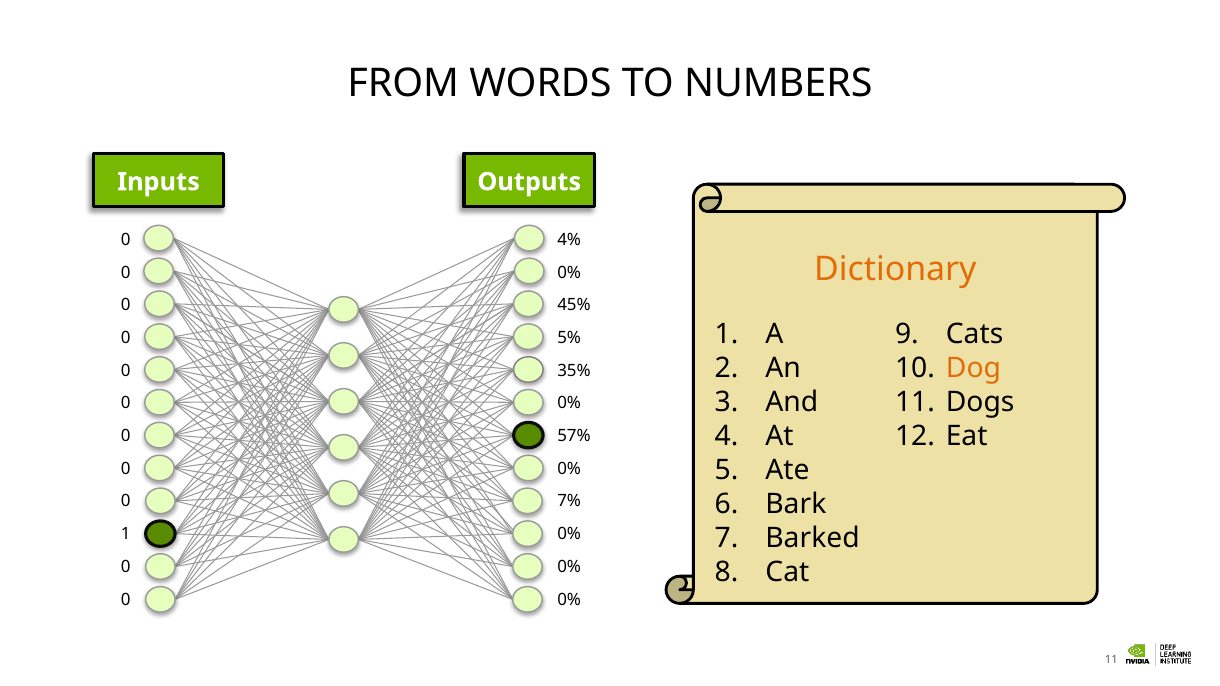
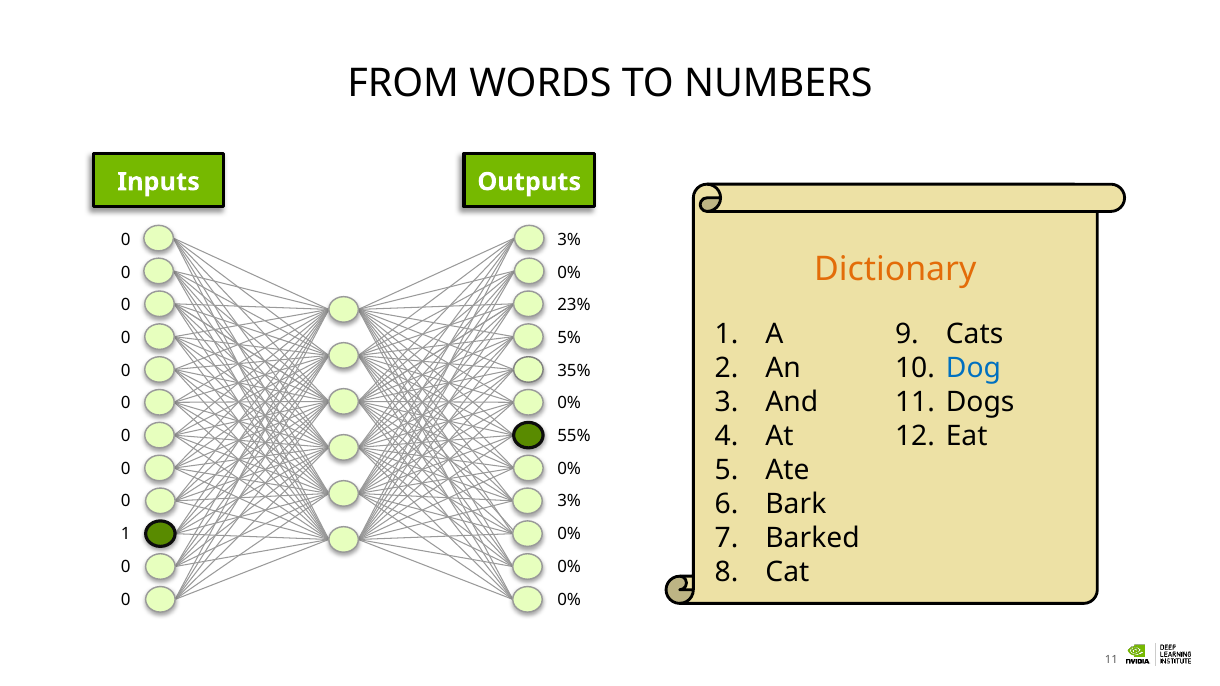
4%: 4% -> 3% (569, 240)
45%: 45% -> 23% (574, 305)
Dog colour: orange -> blue (973, 369)
57%: 57% -> 55% (574, 436)
7%: 7% -> 3% (569, 502)
